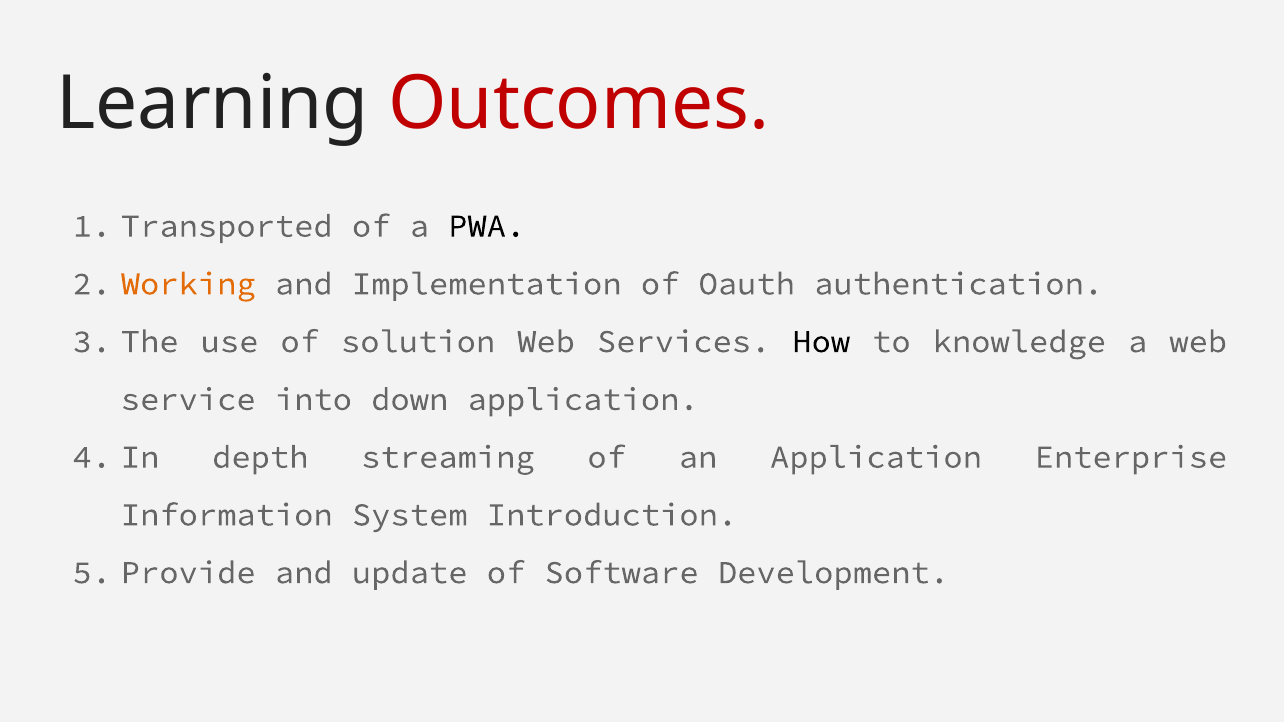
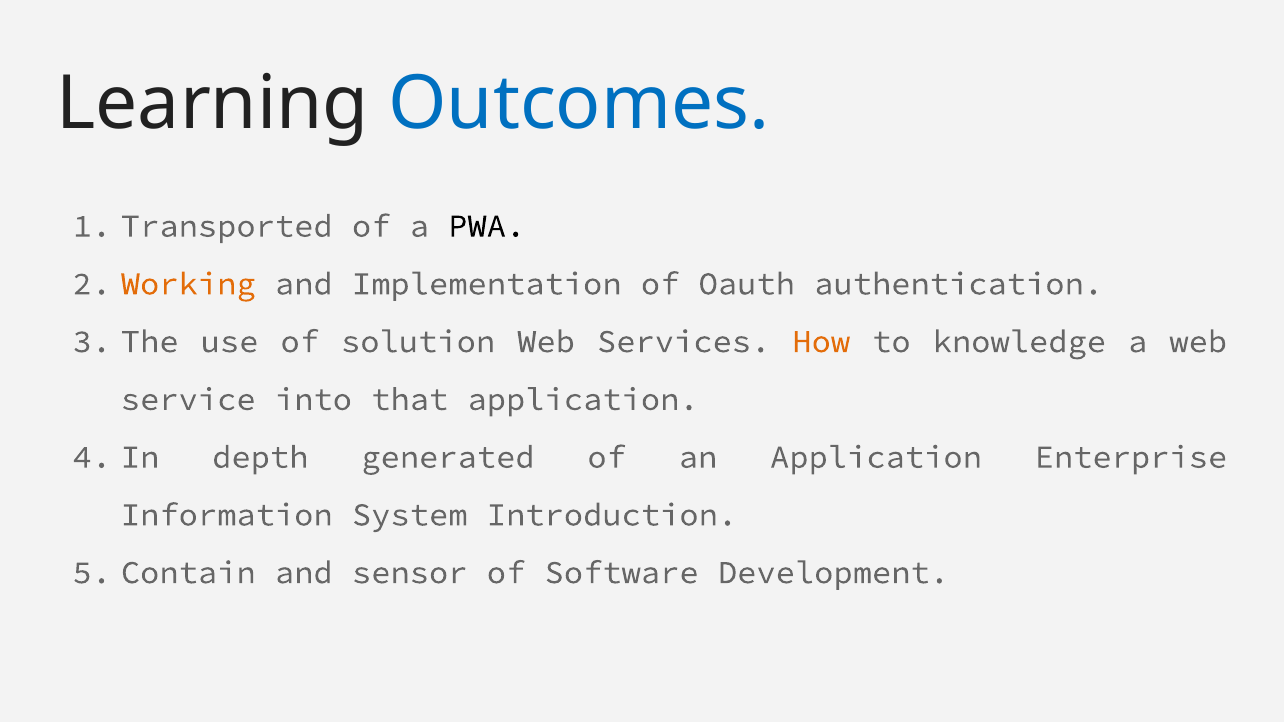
Outcomes colour: red -> blue (579, 104)
How colour: black -> orange (821, 342)
down: down -> that (410, 399)
streaming: streaming -> generated (448, 457)
Provide: Provide -> Contain (188, 573)
update: update -> sensor (410, 573)
